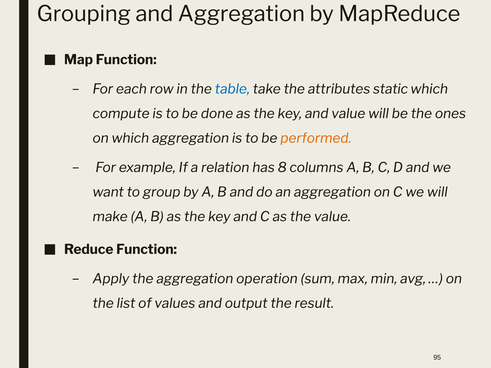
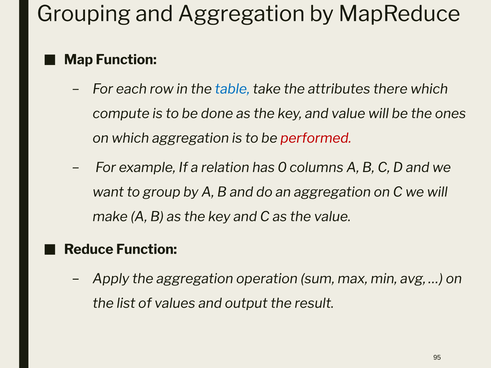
static: static -> there (390, 89)
performed colour: orange -> red (316, 138)
8: 8 -> 0 (282, 168)
